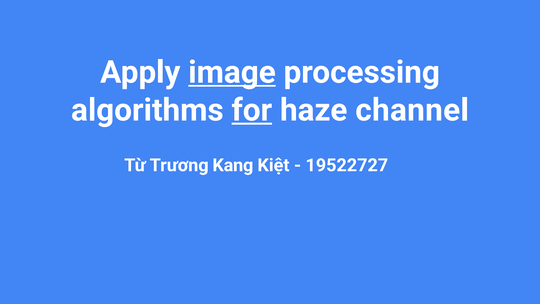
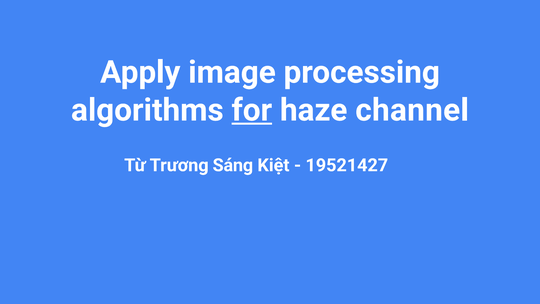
image underline: present -> none (232, 72)
Kang: Kang -> Sáng (233, 165)
19522727: 19522727 -> 19521427 (347, 165)
